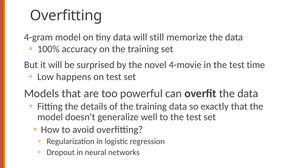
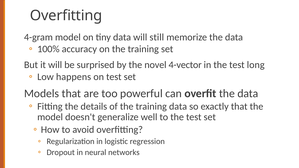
4-movie: 4-movie -> 4-vector (185, 65)
time: time -> long (256, 65)
